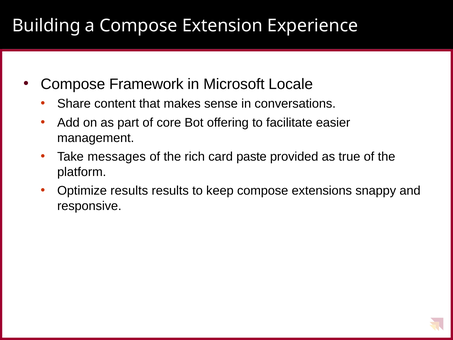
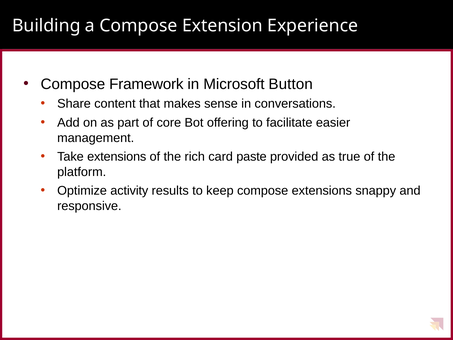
Locale: Locale -> Button (291, 84)
Take messages: messages -> extensions (117, 157)
Optimize results: results -> activity (129, 191)
